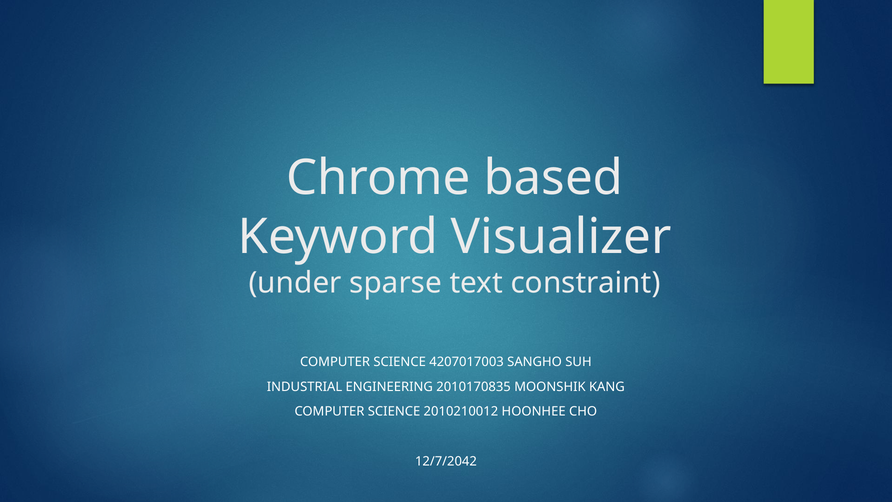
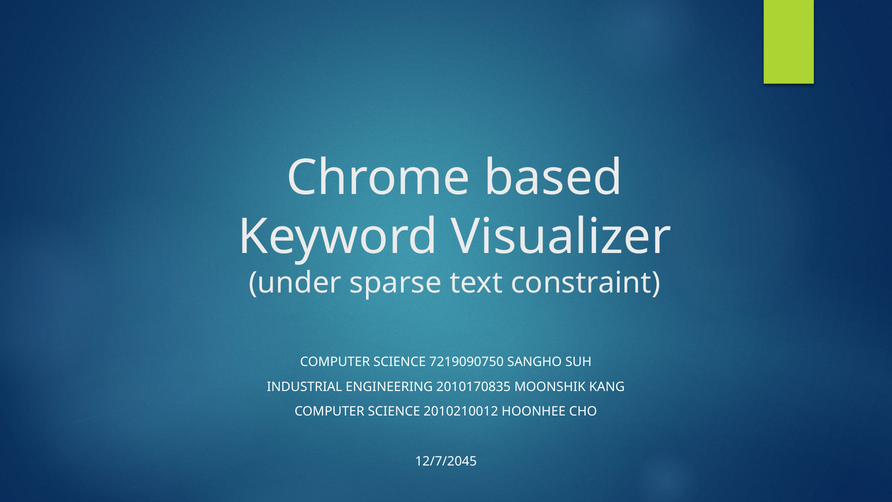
4207017003: 4207017003 -> 7219090750 (467, 362)
12/7/2042: 12/7/2042 -> 12/7/2045 (446, 461)
